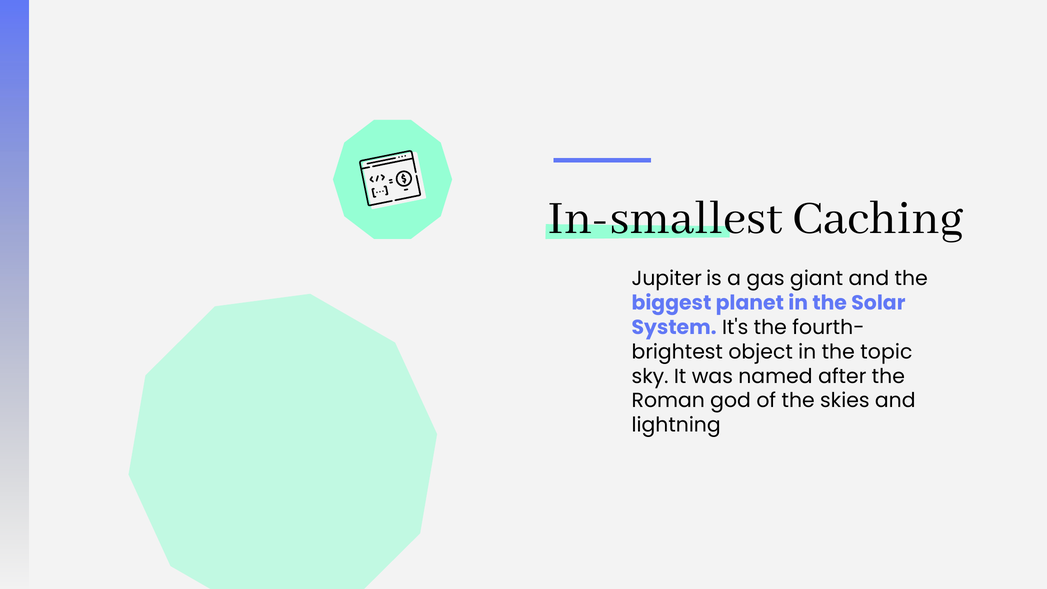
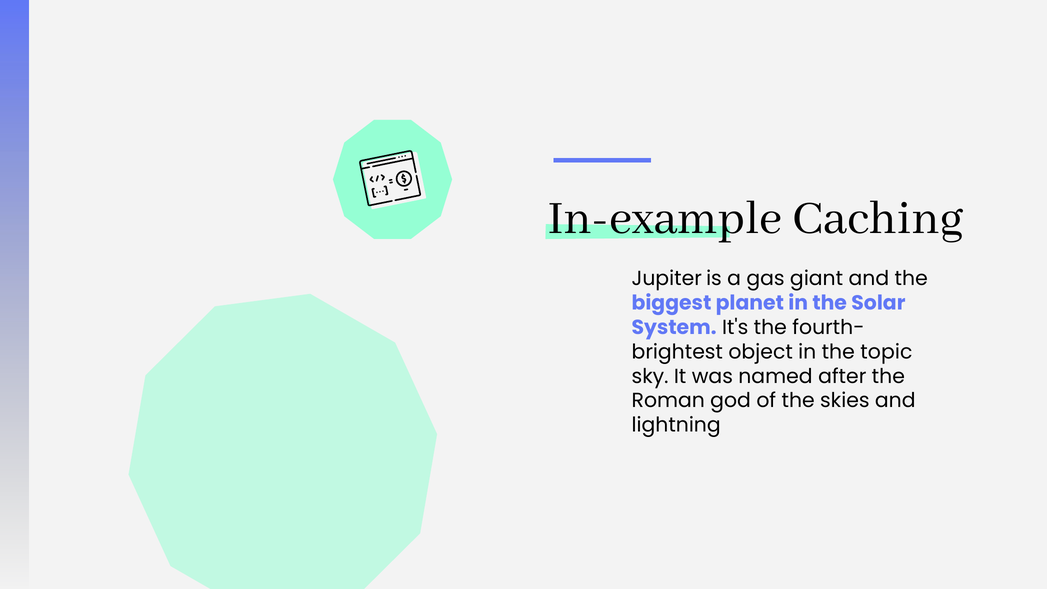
In-smallest: In-smallest -> In-example (665, 216)
